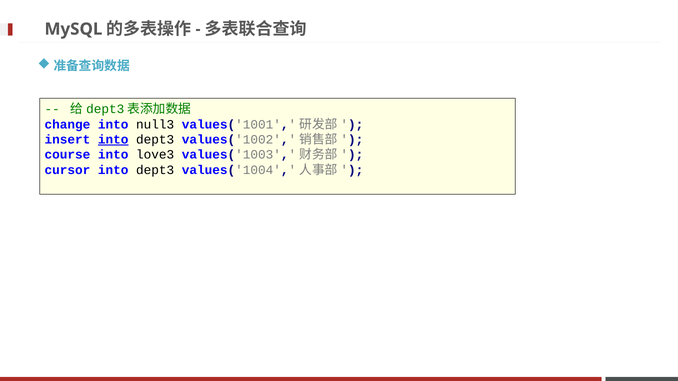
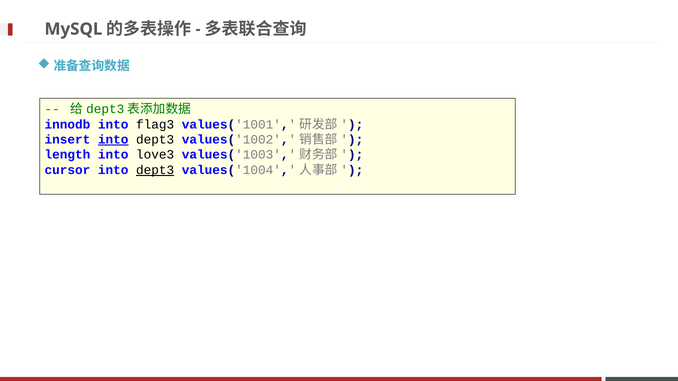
change: change -> innodb (67, 124)
null3: null3 -> flag3 (155, 124)
course: course -> length (67, 155)
dept3 underline: none -> present (155, 170)
